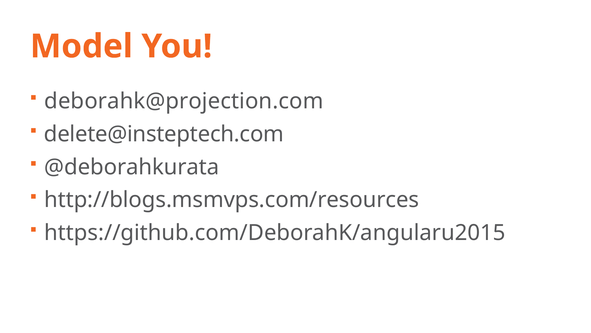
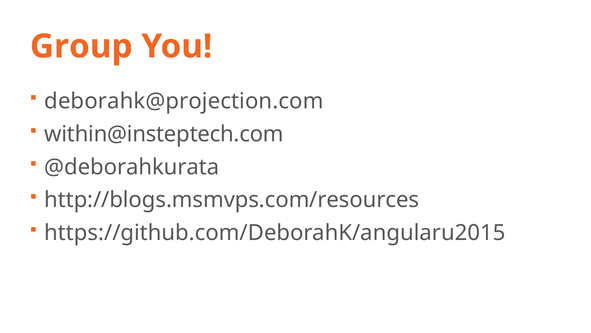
Model: Model -> Group (81, 46)
delete@insteptech.com: delete@insteptech.com -> within@insteptech.com (164, 134)
